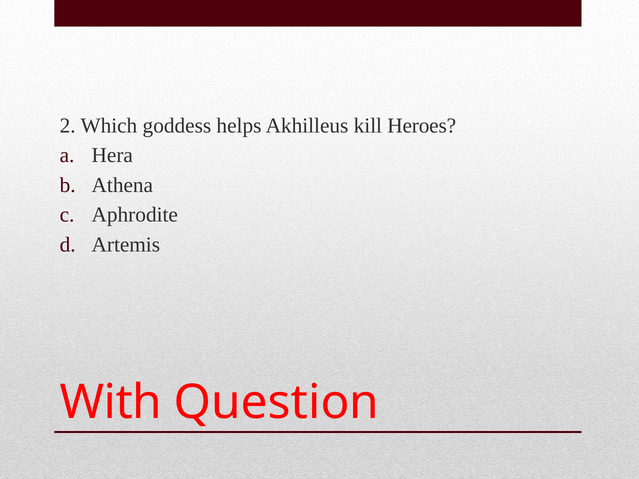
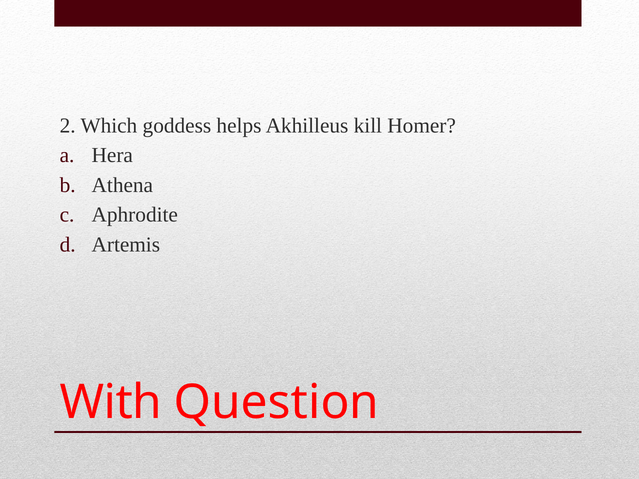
Heroes: Heroes -> Homer (422, 126)
